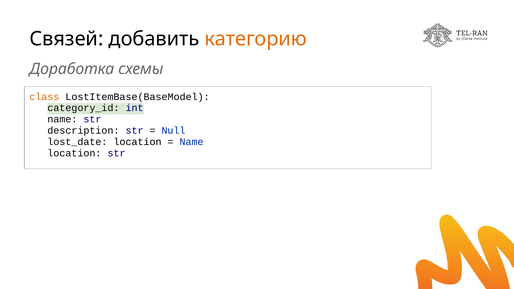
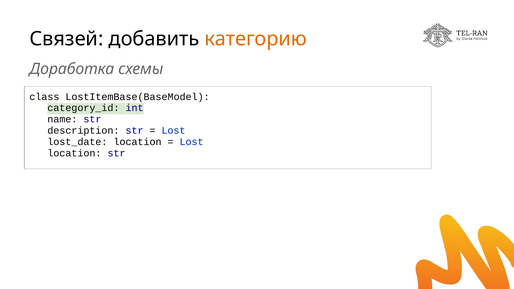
class colour: orange -> black (44, 97)
Null: Null -> Lost (173, 131)
Name: Name -> Lost (192, 142)
